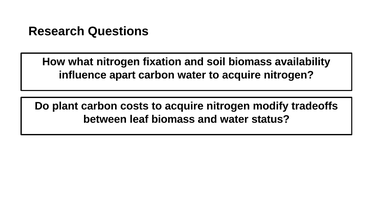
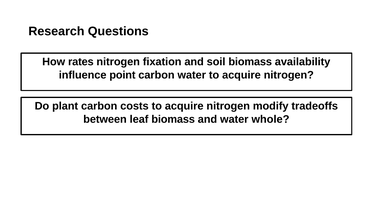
what: what -> rates (81, 62)
apart: apart -> point (122, 75)
status: status -> whole (270, 119)
